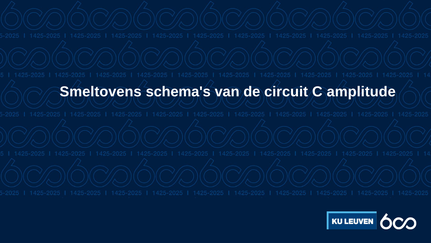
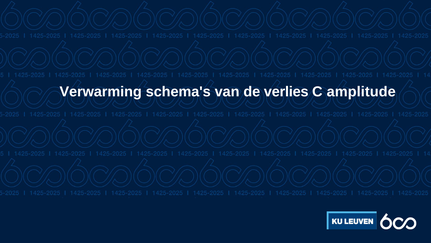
Smeltovens: Smeltovens -> Verwarming (101, 92)
circuit: circuit -> verlies (286, 92)
